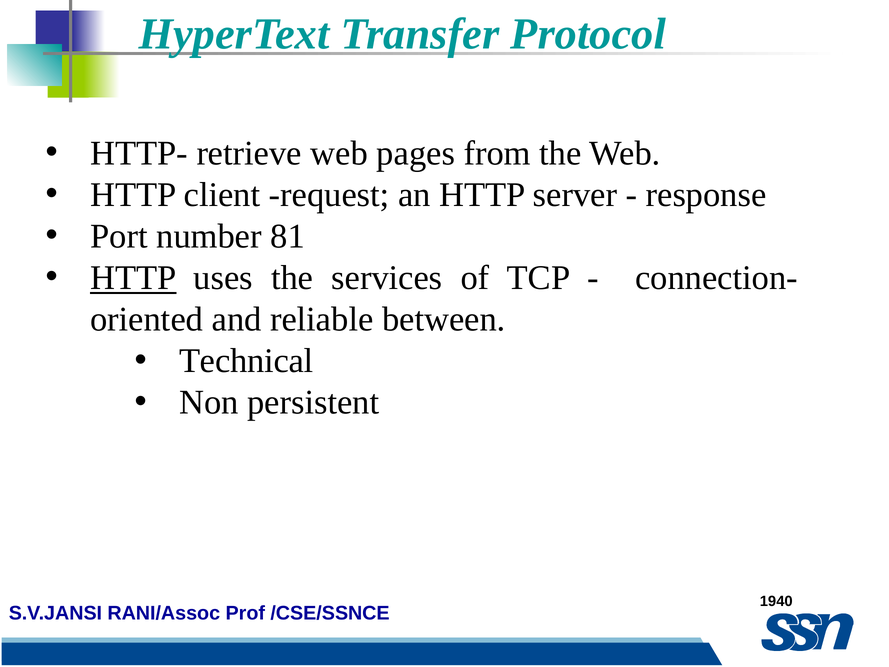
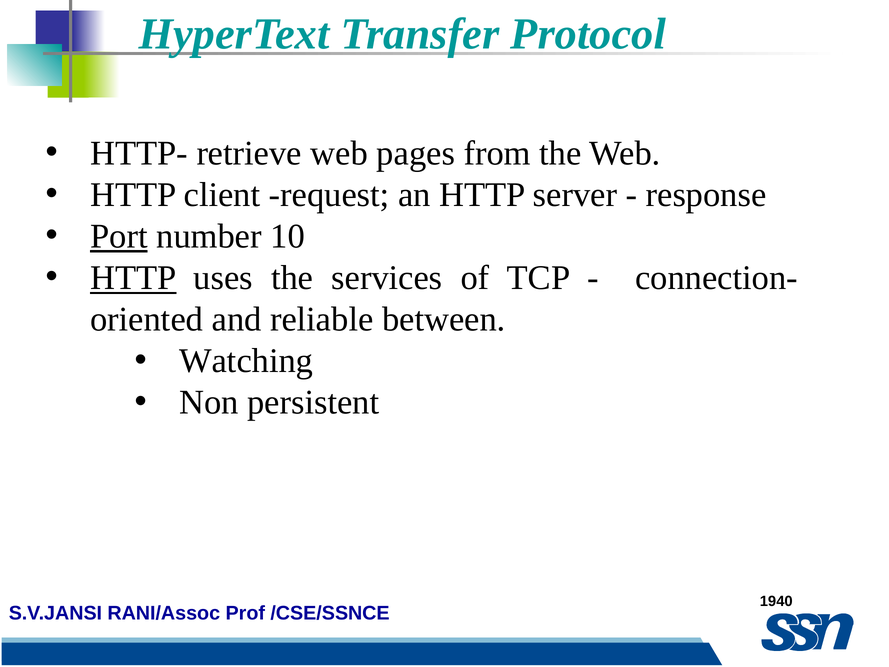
Port underline: none -> present (119, 236)
81: 81 -> 10 (288, 236)
Technical: Technical -> Watching (246, 361)
